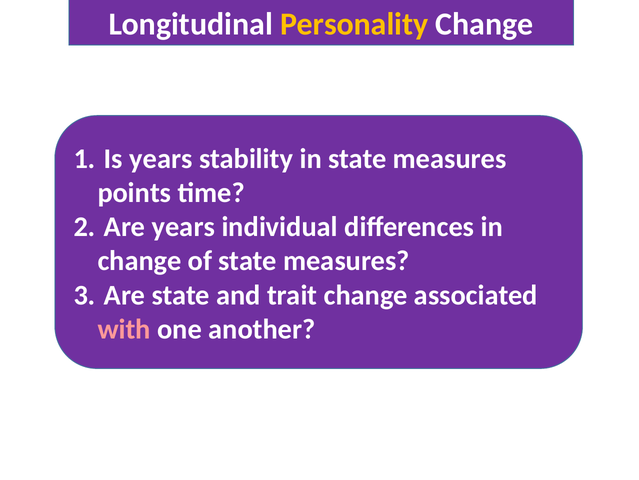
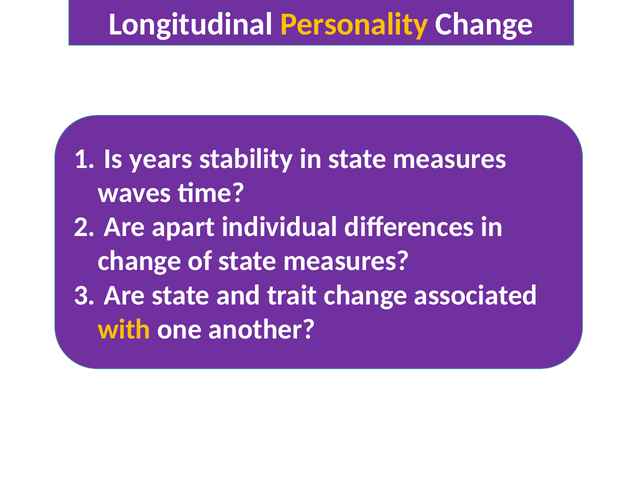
points: points -> waves (134, 192)
Are years: years -> apart (183, 227)
with colour: pink -> yellow (124, 329)
